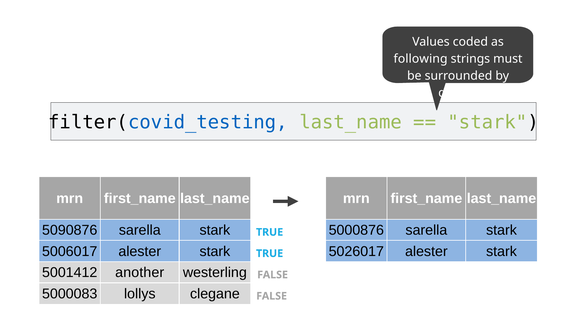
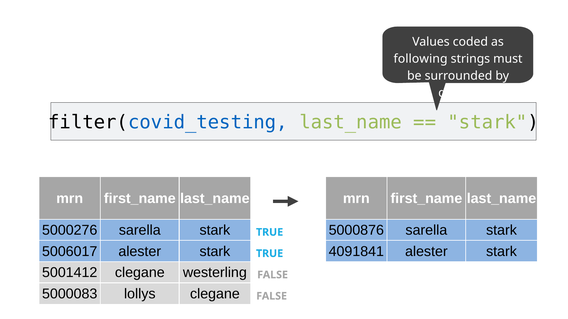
5090876: 5090876 -> 5000276 (70, 231)
5026017: 5026017 -> 4091841 (356, 252)
5001412 another: another -> clegane (140, 273)
